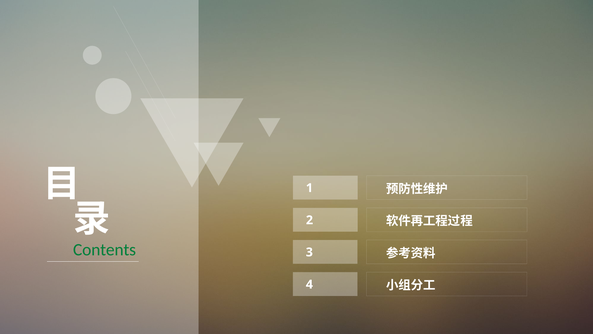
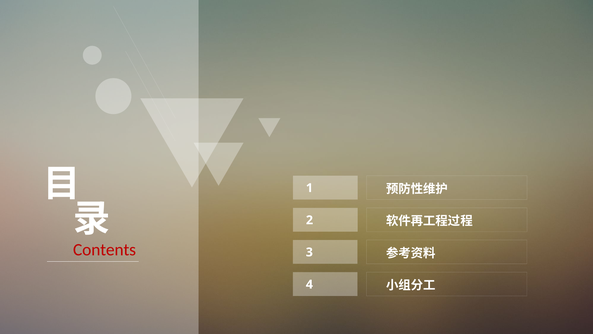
Contents colour: green -> red (105, 249)
